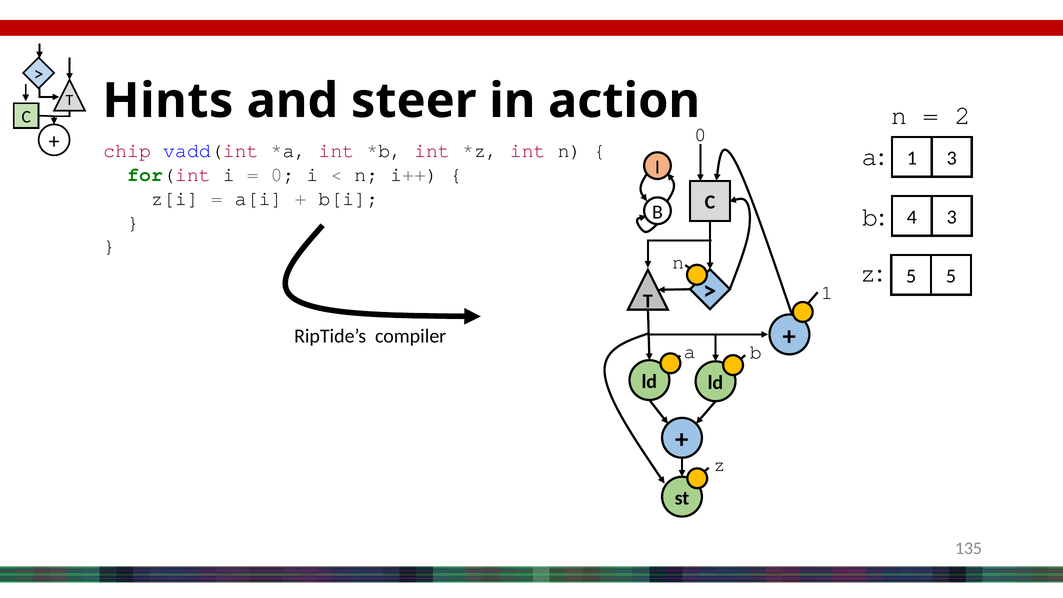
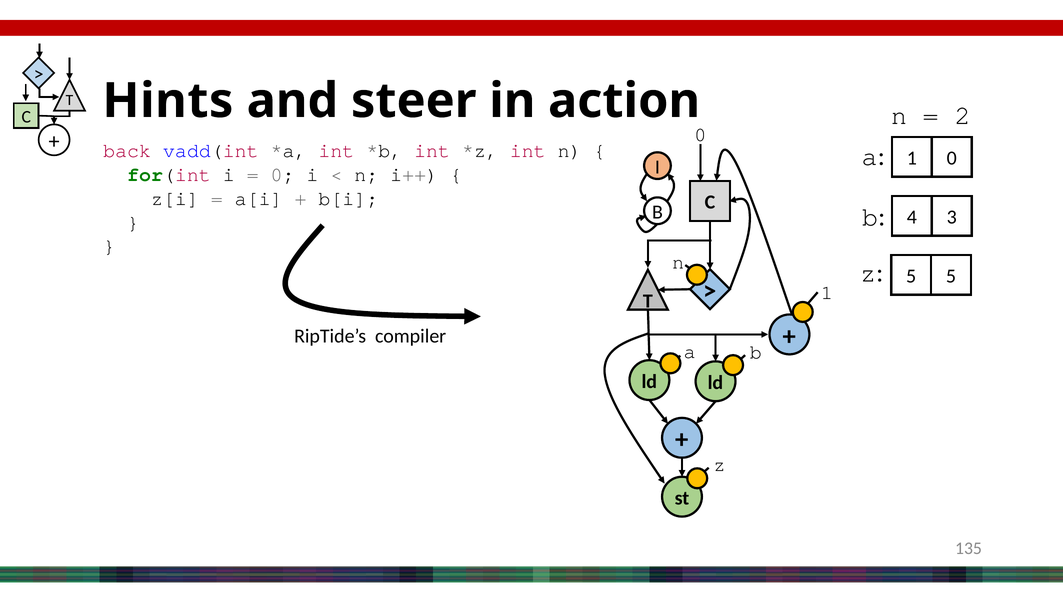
chip: chip -> back (127, 151)
1 3: 3 -> 0 (952, 158)
